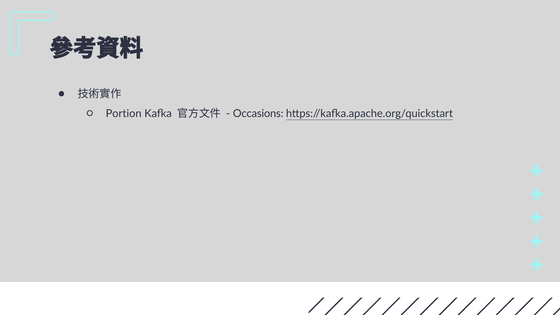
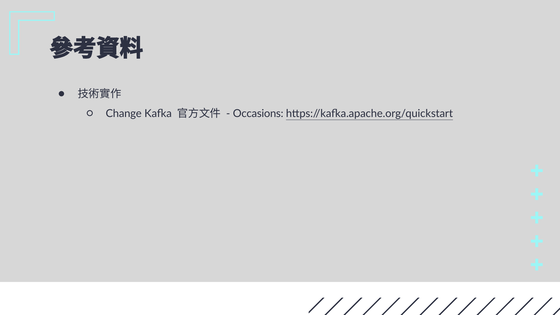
Portion: Portion -> Change (124, 113)
